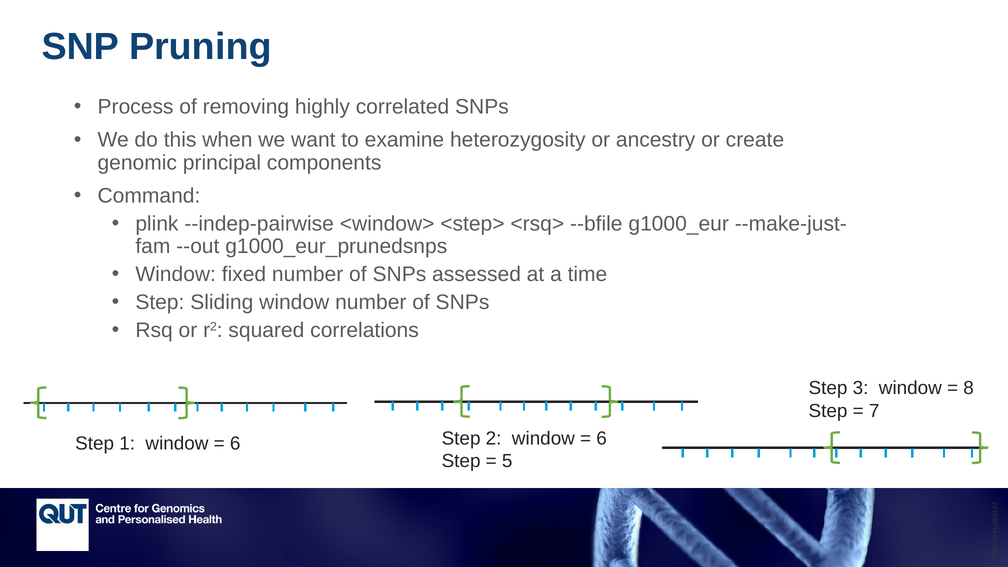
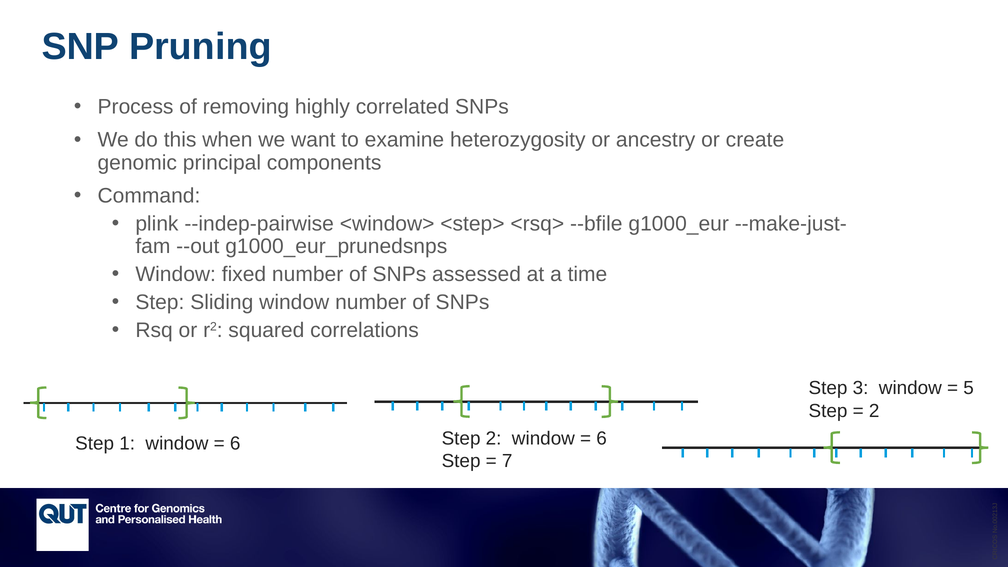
8: 8 -> 5 (969, 388)
7: 7 -> 2 (874, 411)
5: 5 -> 7 (507, 461)
